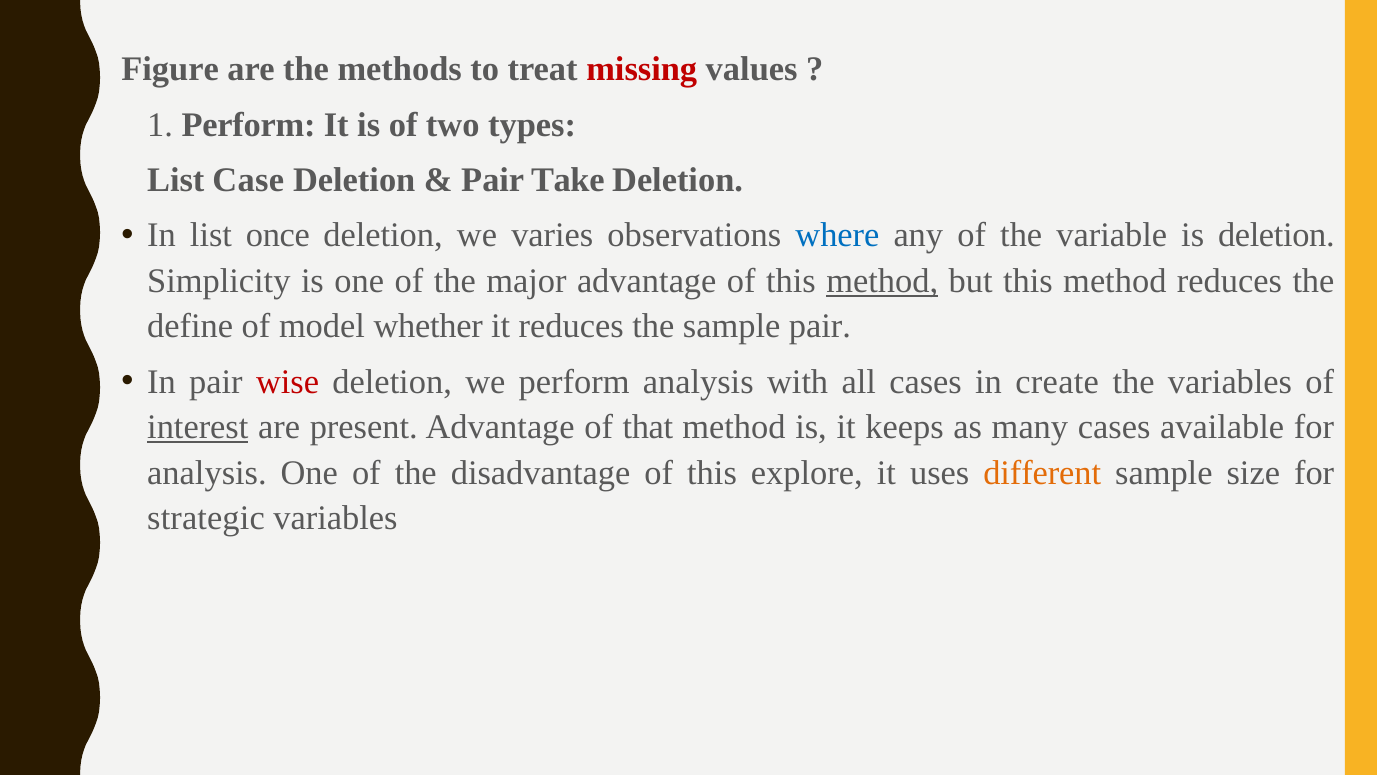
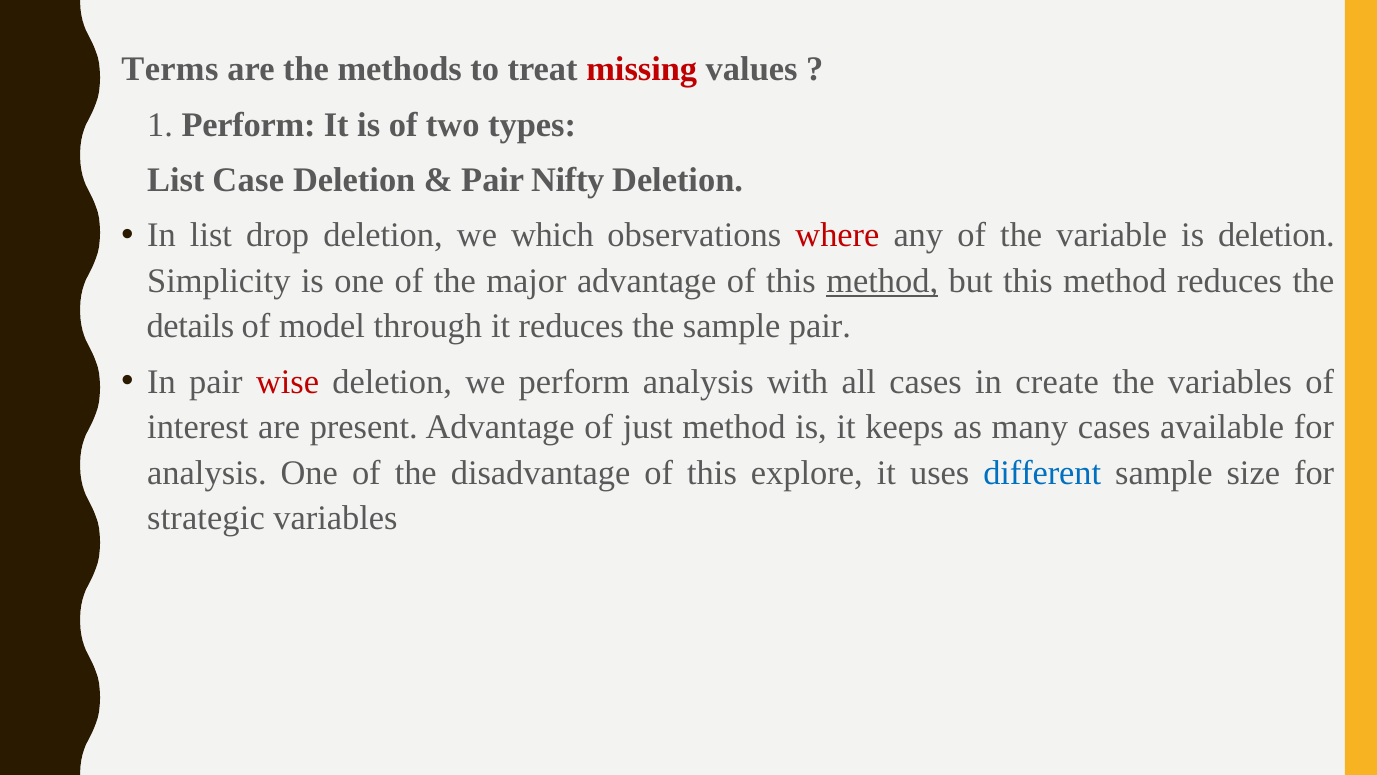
Figure: Figure -> Terms (170, 69)
Take: Take -> Nifty (568, 180)
once: once -> drop (278, 235)
varies: varies -> which (552, 235)
where colour: blue -> red (837, 235)
define: define -> details (190, 326)
whether: whether -> through (428, 326)
interest underline: present -> none (198, 427)
that: that -> just (648, 427)
different colour: orange -> blue (1042, 473)
